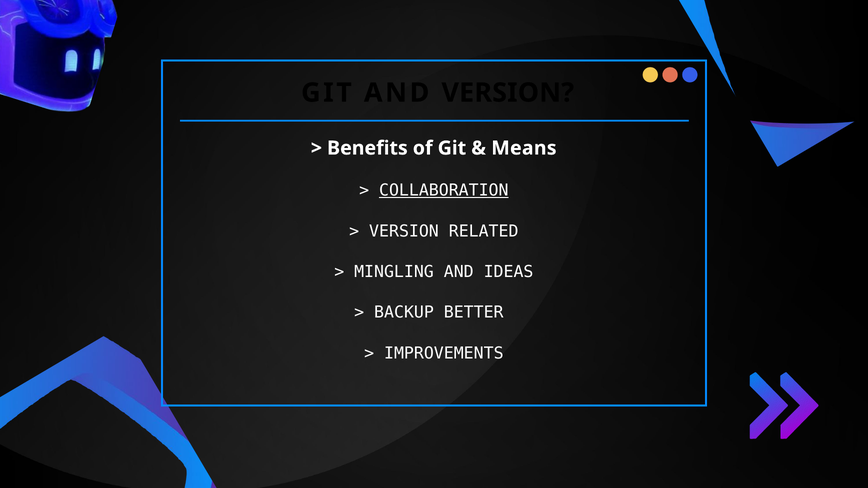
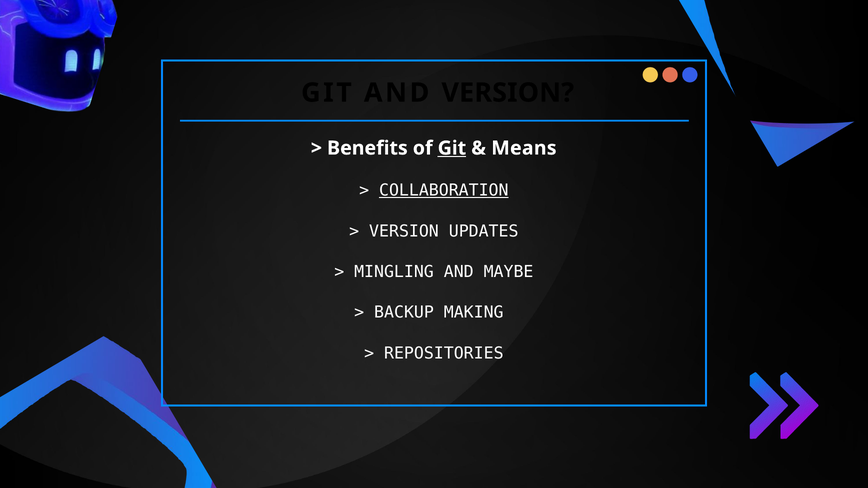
Git underline: none -> present (452, 148)
RELATED: RELATED -> UPDATES (484, 231)
IDEAS: IDEAS -> MAYBE (509, 272)
BETTER: BETTER -> MAKING (474, 313)
IMPROVEMENTS: IMPROVEMENTS -> REPOSITORIES (444, 353)
